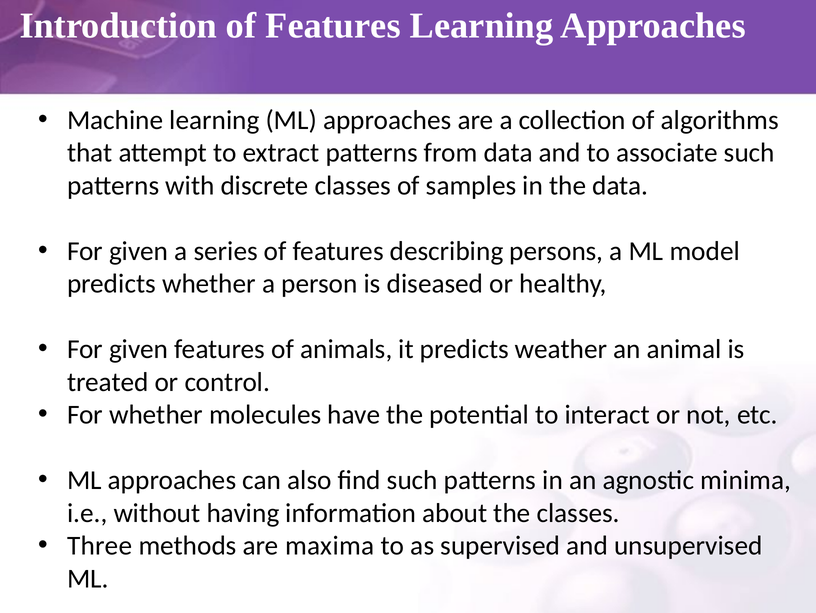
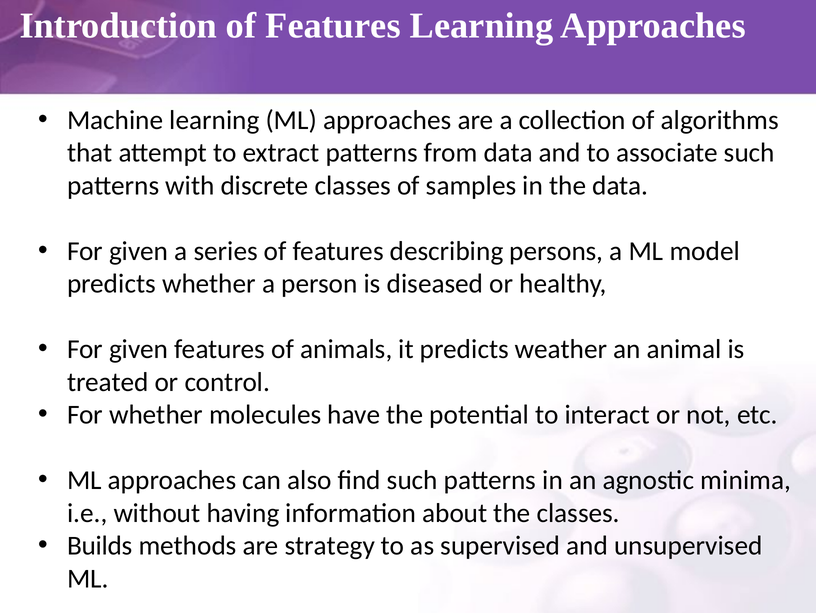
Three: Three -> Builds (100, 545)
maxima: maxima -> strategy (330, 545)
